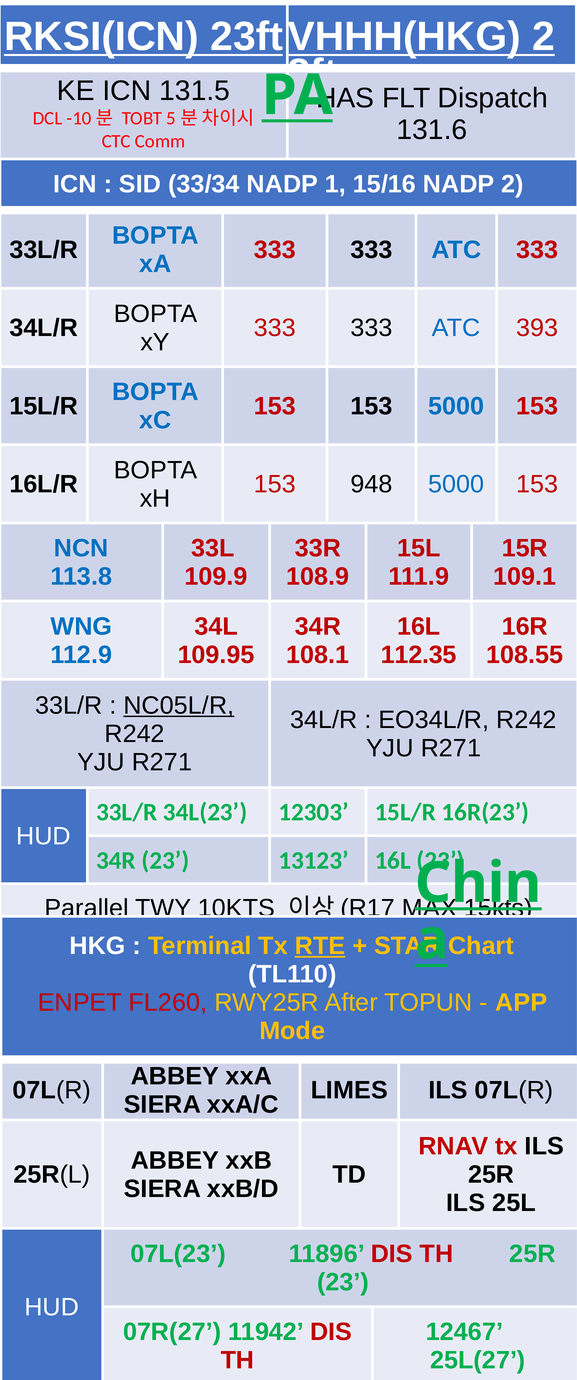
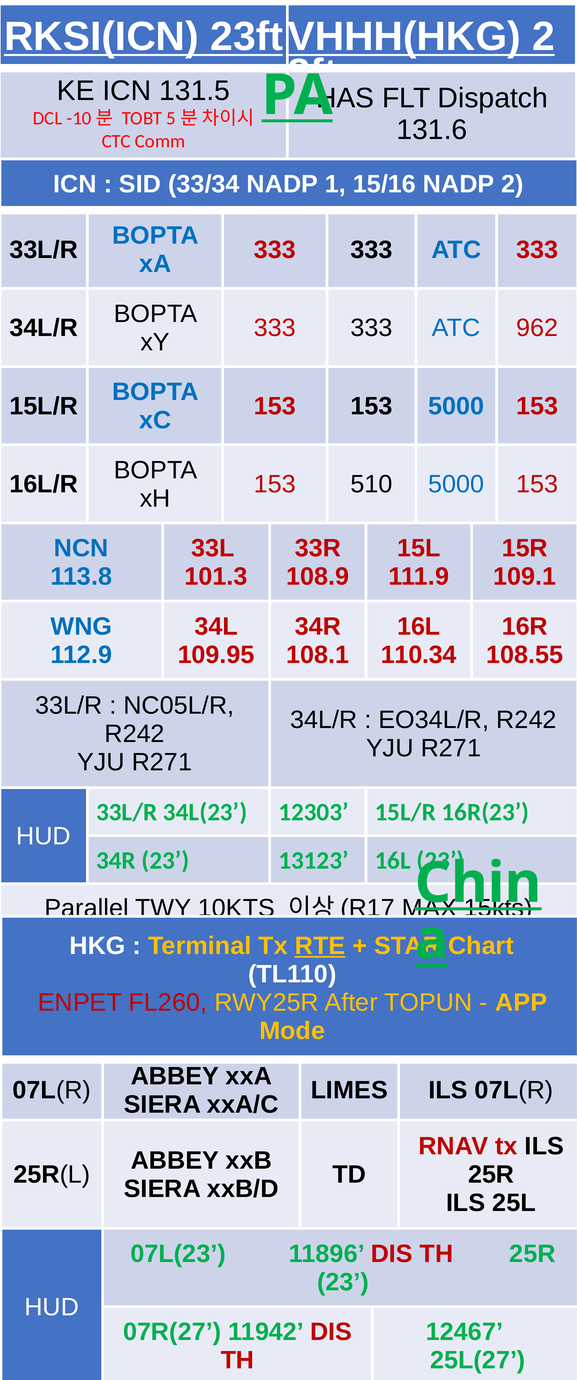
393: 393 -> 962 (537, 328)
948: 948 -> 510 (371, 485)
109.9: 109.9 -> 101.3 (216, 577)
112.35: 112.35 -> 110.34 (419, 655)
NC05L/R underline: present -> none (179, 706)
